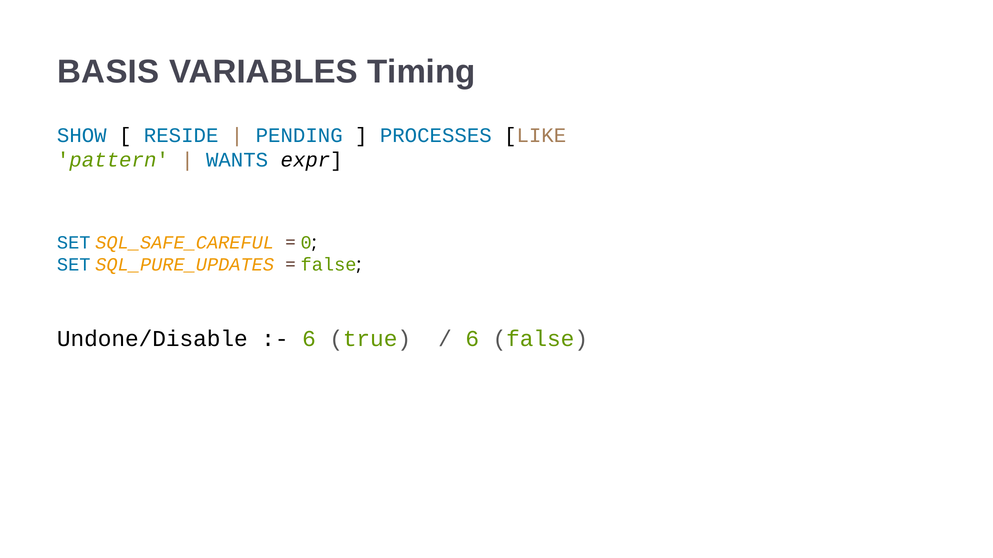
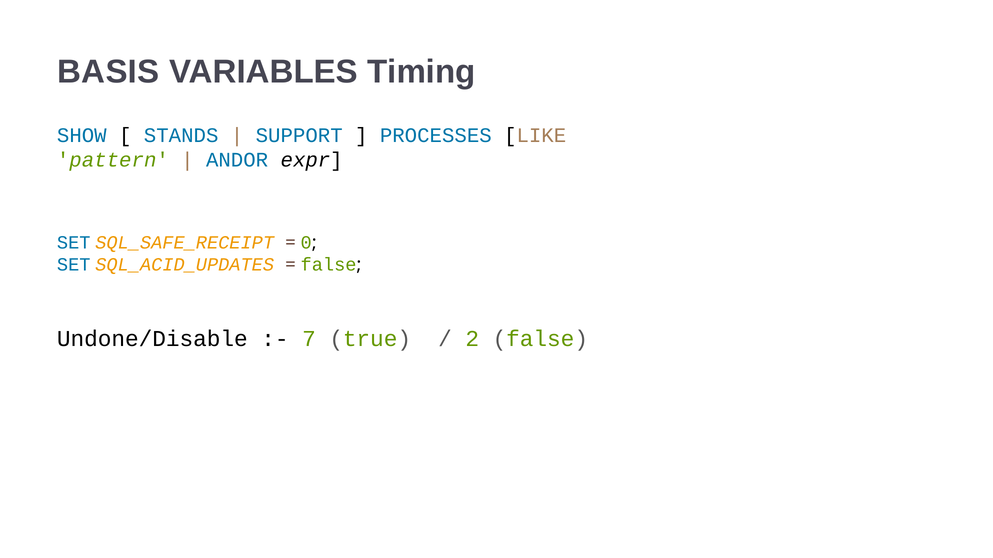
RESIDE: RESIDE -> STANDS (181, 135)
PENDING: PENDING -> SUPPORT (299, 135)
WANTS: WANTS -> ANDOR (237, 160)
SQL_SAFE_CAREFUL: SQL_SAFE_CAREFUL -> SQL_SAFE_RECEIPT (185, 243)
SQL_PURE_UPDATES: SQL_PURE_UPDATES -> SQL_ACID_UPDATES (185, 265)
6: 6 -> 7 (309, 339)
6: 6 -> 2 (472, 339)
